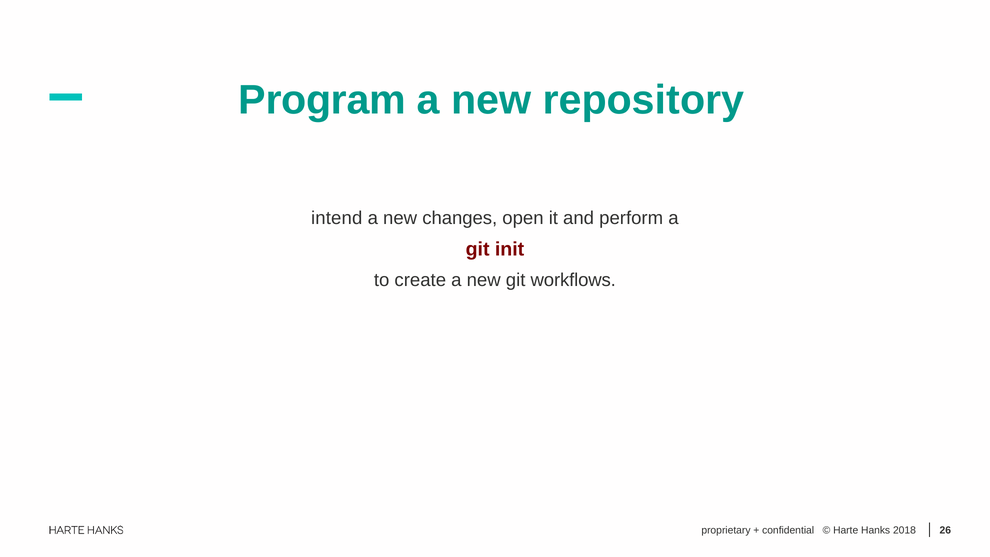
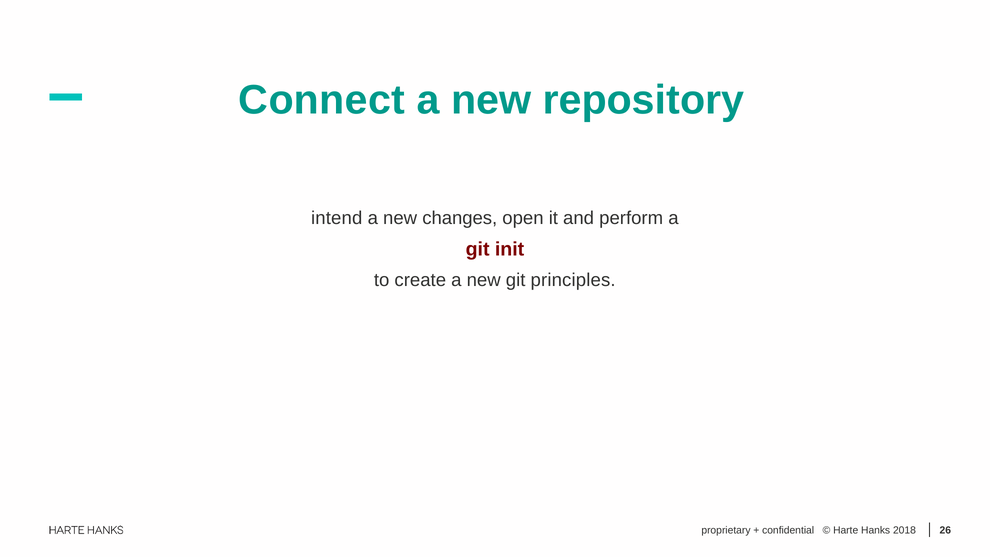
Program: Program -> Connect (322, 100)
workflows: workflows -> principles (573, 280)
